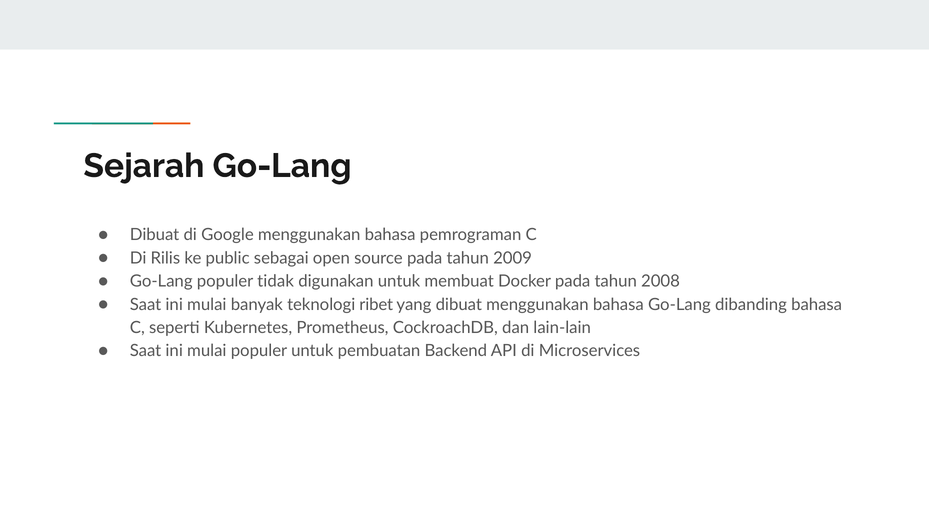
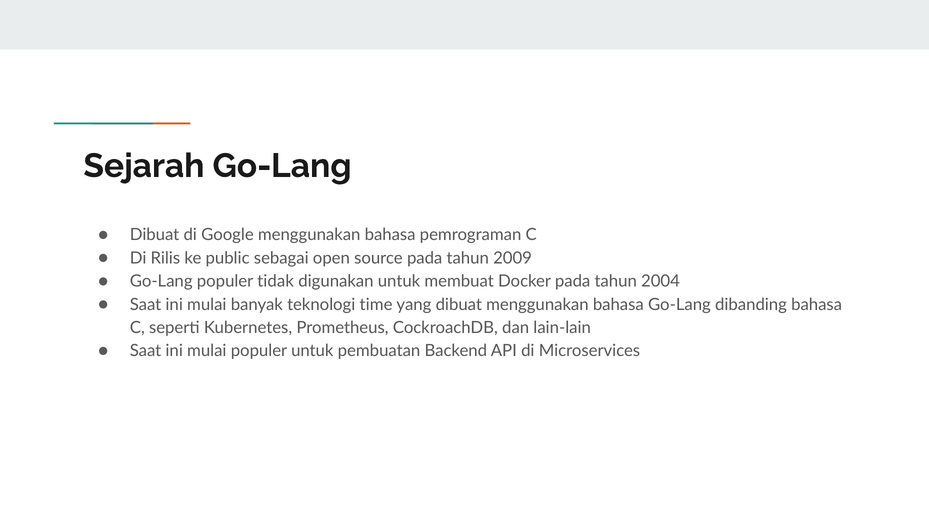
2008: 2008 -> 2004 (660, 281)
ribet: ribet -> time (376, 304)
